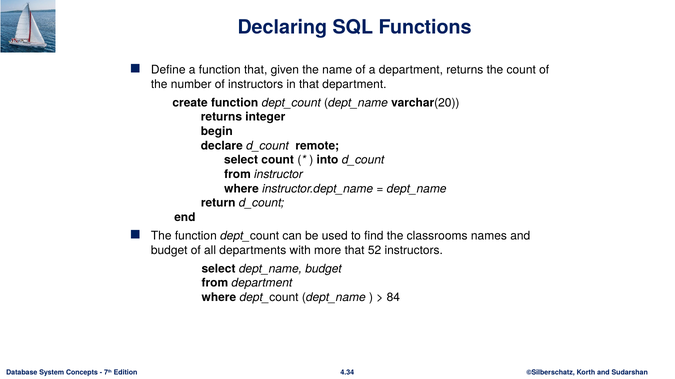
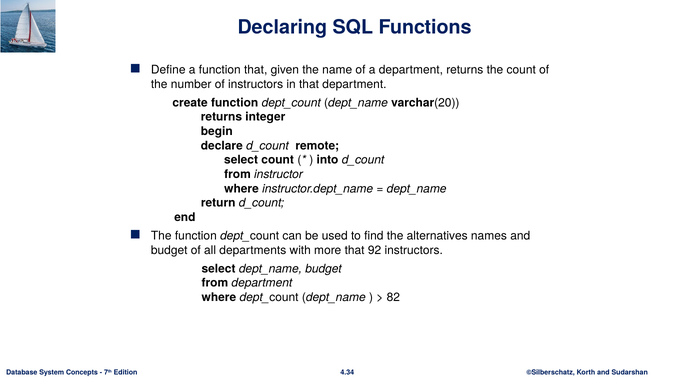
classrooms: classrooms -> alternatives (437, 236)
52: 52 -> 92 (375, 251)
84: 84 -> 82 (393, 298)
